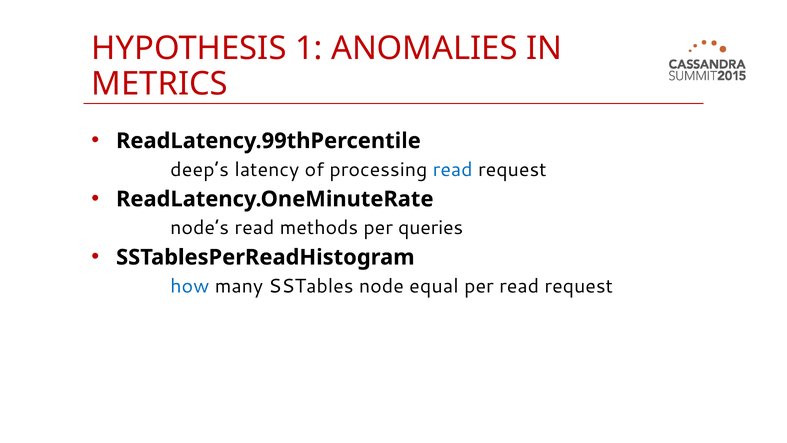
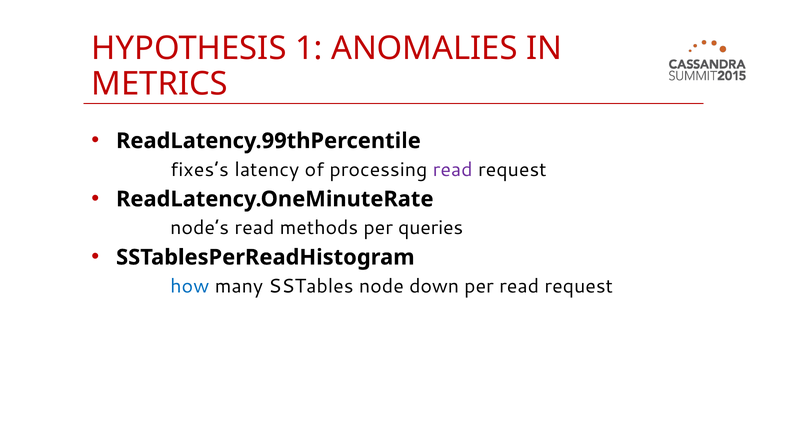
deep’s: deep’s -> fixes’s (200, 169)
read colour: blue -> purple (453, 169)
equal: equal -> down (434, 286)
